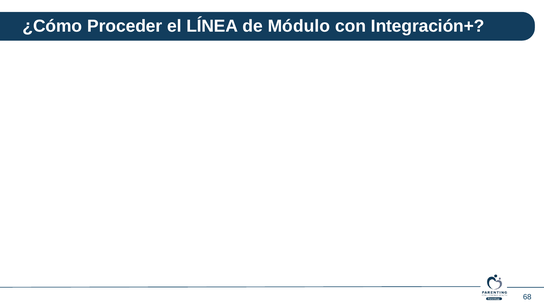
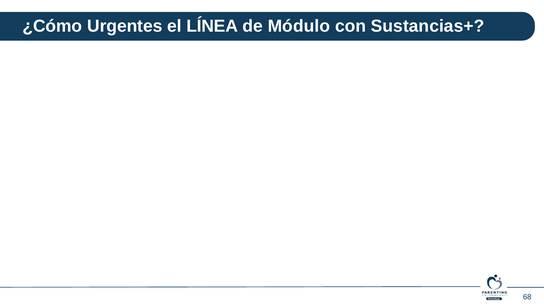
Proceder: Proceder -> Urgentes (125, 26)
Integración+: Integración+ -> Sustancias+ (428, 26)
